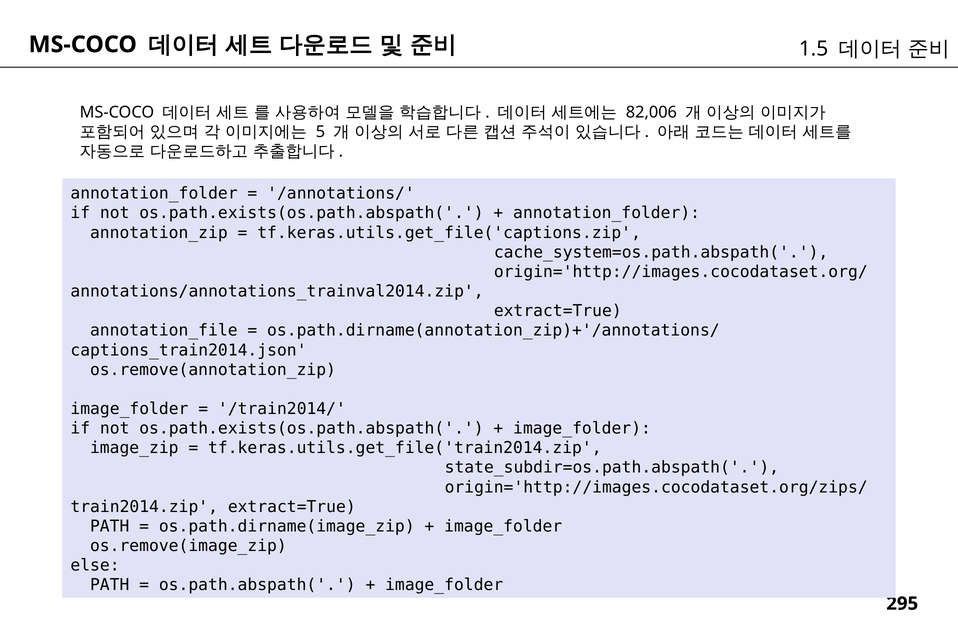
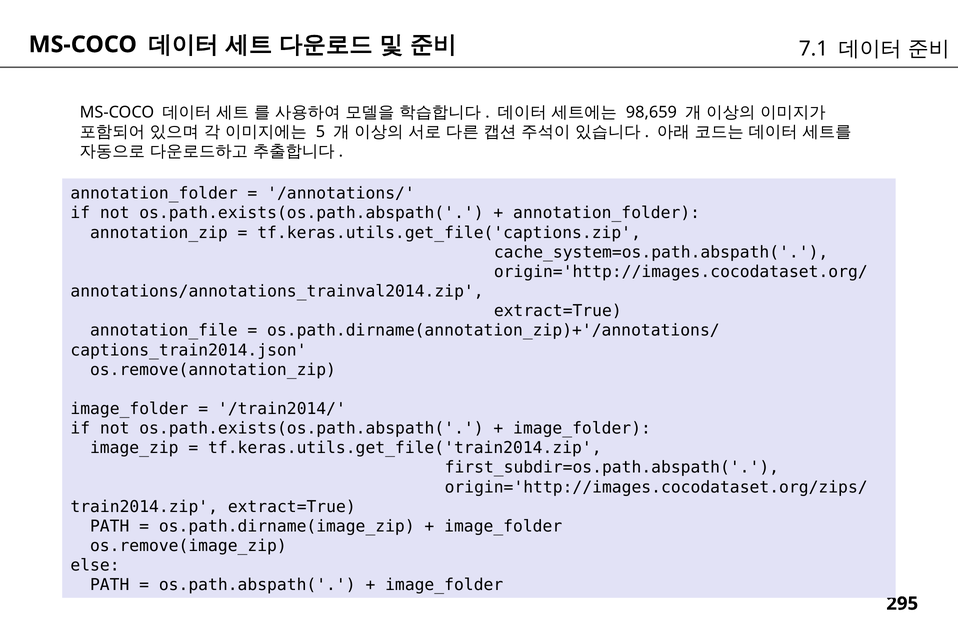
1.5: 1.5 -> 7.1 (814, 49)
82,006: 82,006 -> 98,659 (651, 112)
state_subdir=os.path.abspath(: state_subdir=os.path.abspath( -> first_subdir=os.path.abspath( (612, 468)
